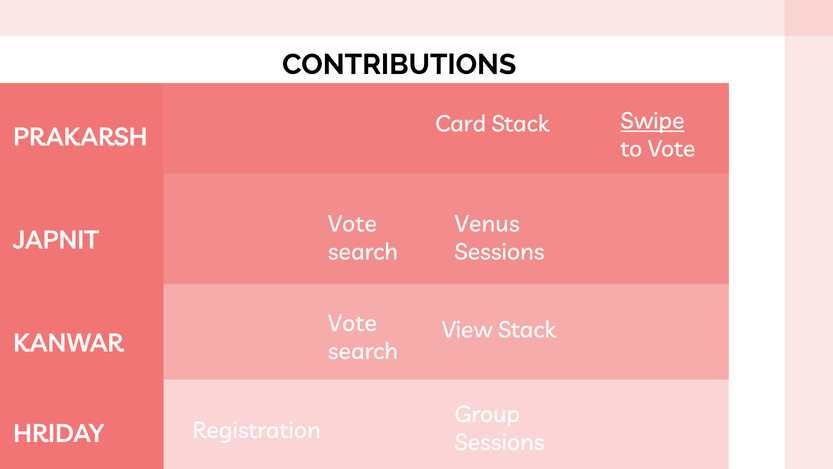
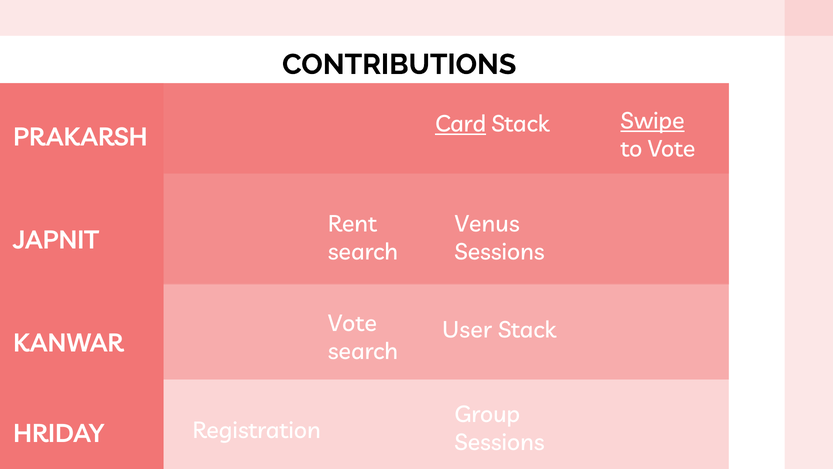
Card underline: none -> present (461, 124)
Vote: Vote -> Rent (352, 224)
View: View -> User (467, 330)
